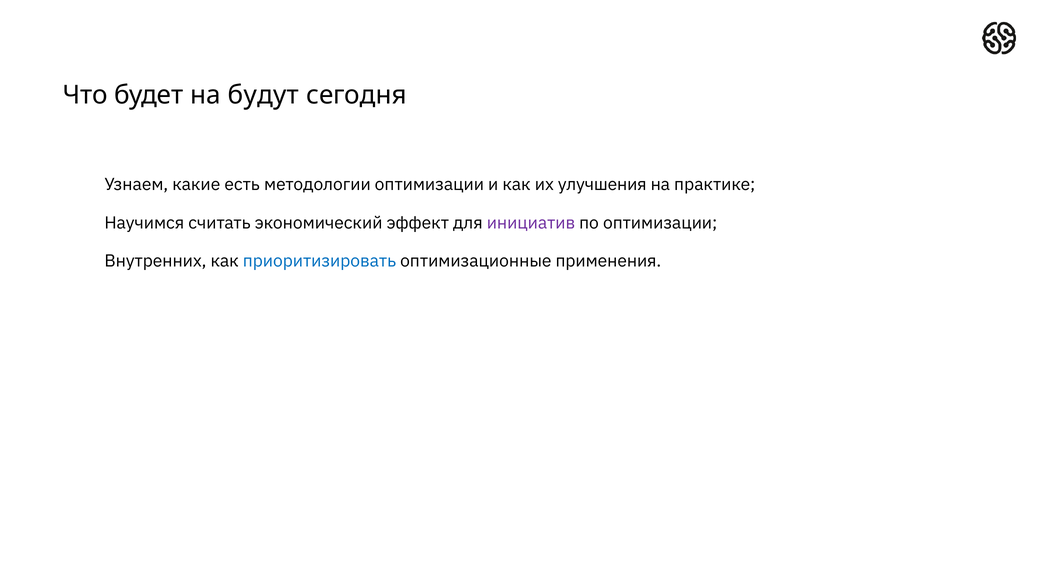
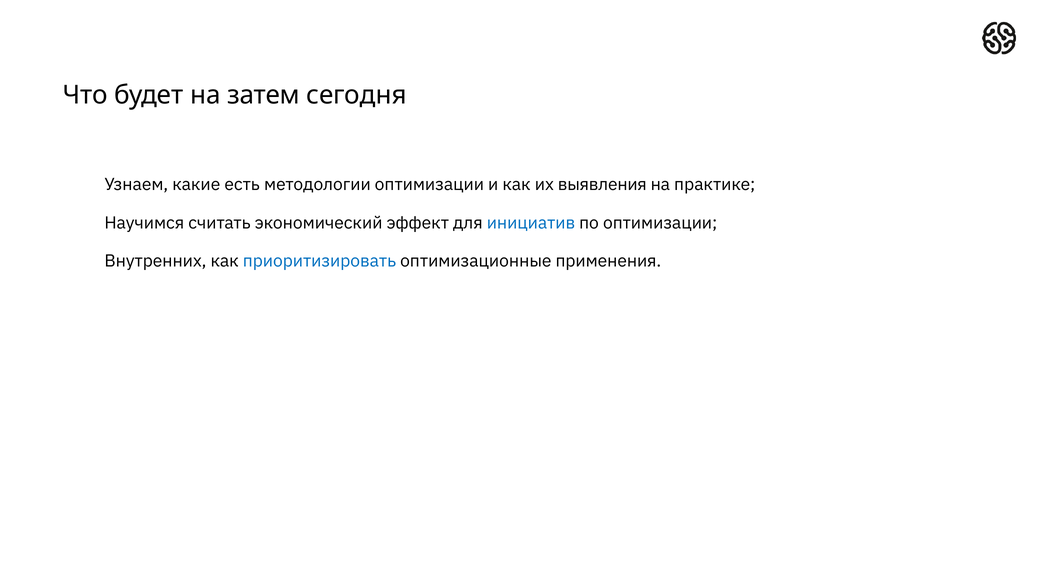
будут: будут -> затем (264, 95)
улучшения: улучшения -> выявления (602, 185)
инициатив colour: purple -> blue (531, 223)
